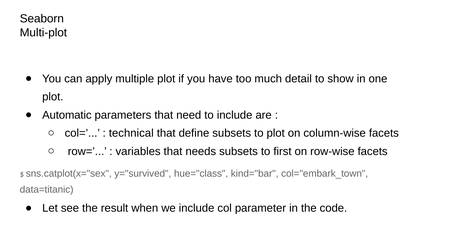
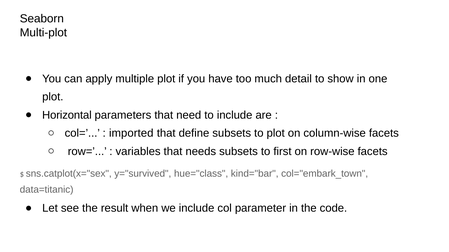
Automatic: Automatic -> Horizontal (67, 115)
technical: technical -> imported (131, 134)
